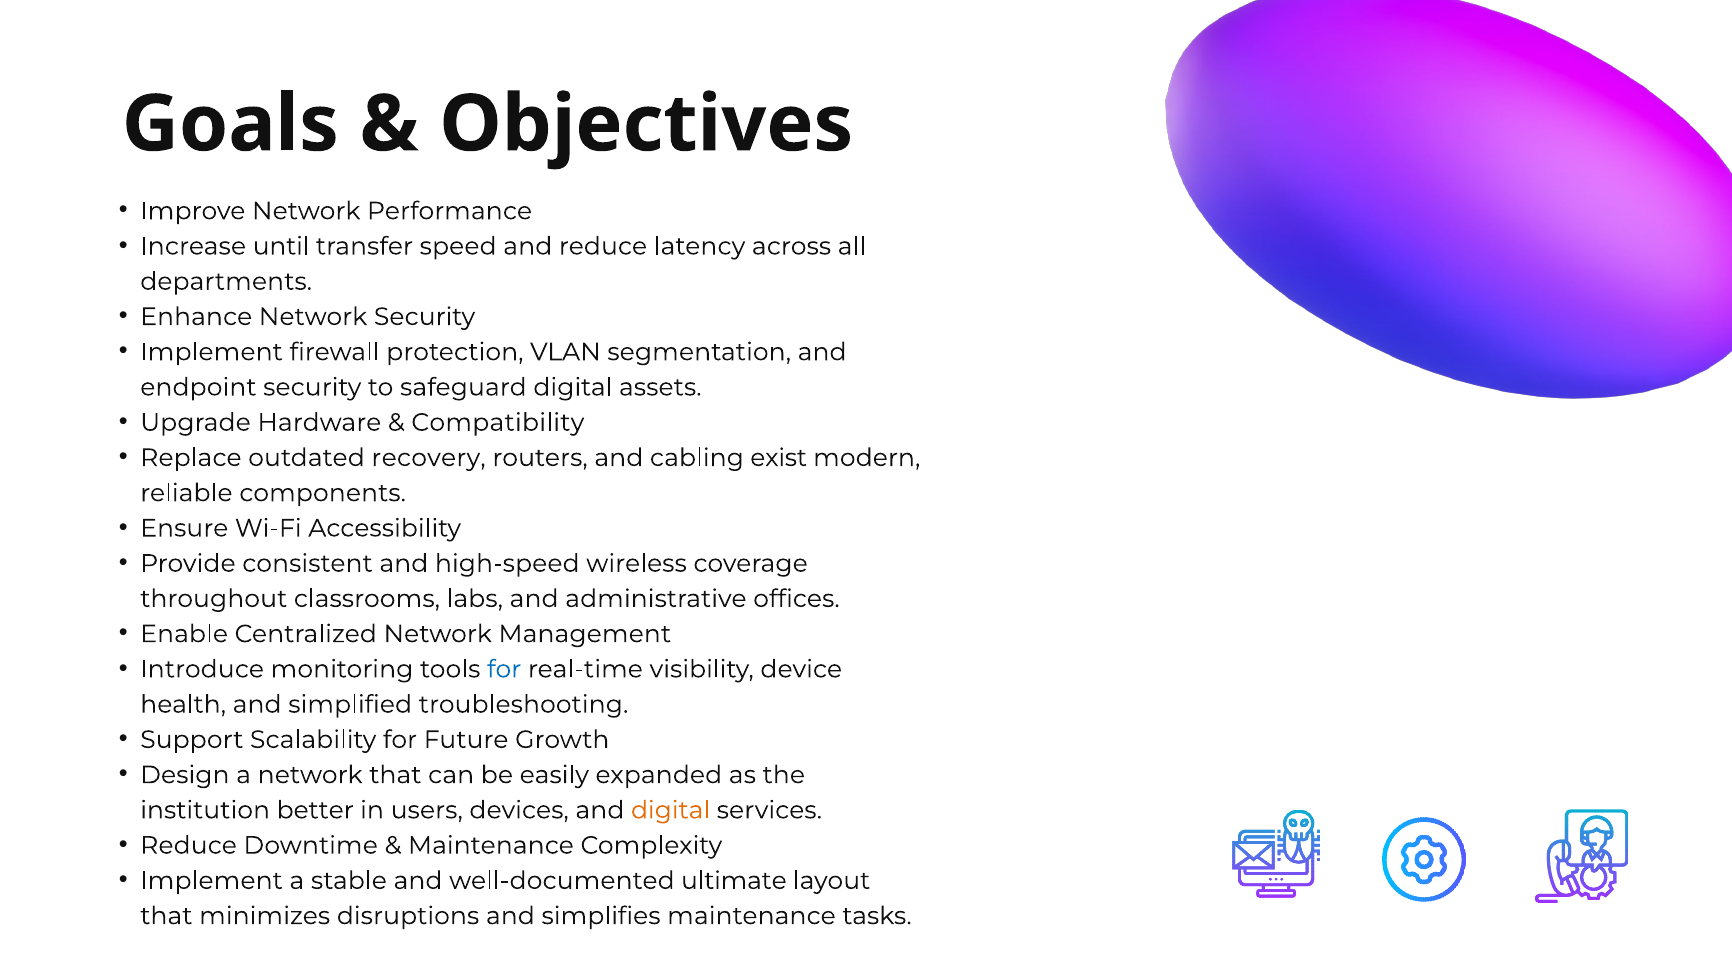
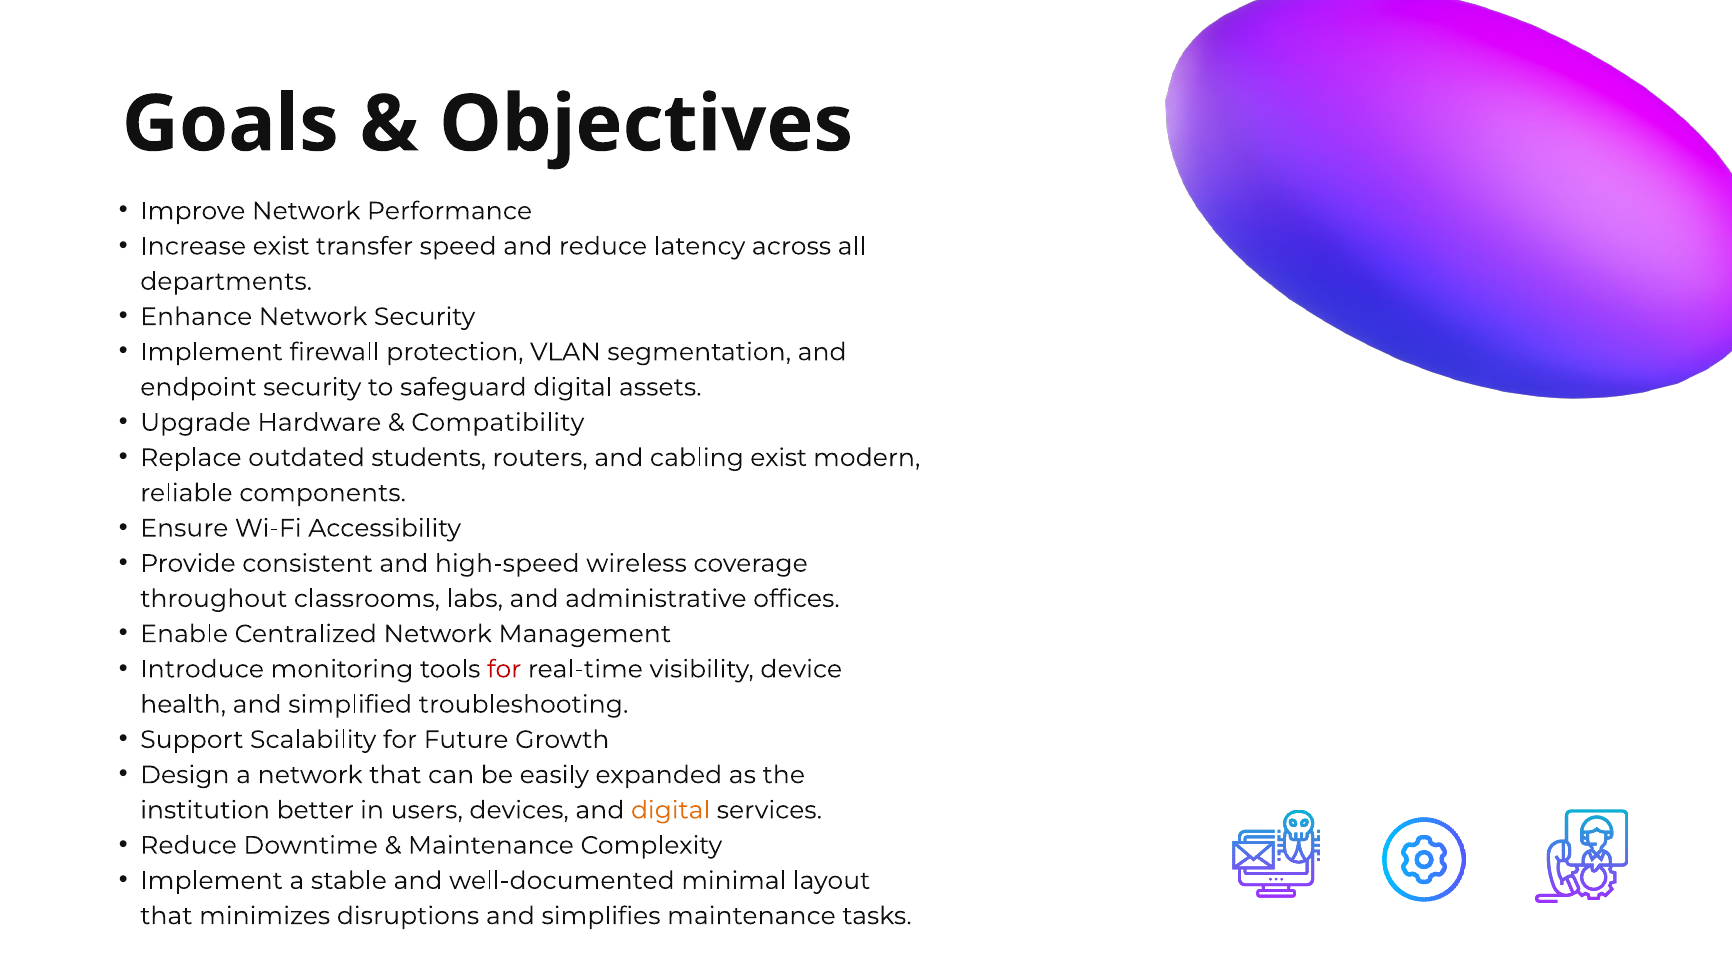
Increase until: until -> exist (281, 246)
recovery: recovery -> students (429, 458)
for colour: blue -> red (504, 669)
ultimate: ultimate -> minimal (734, 881)
